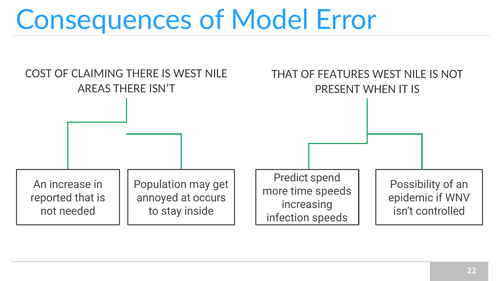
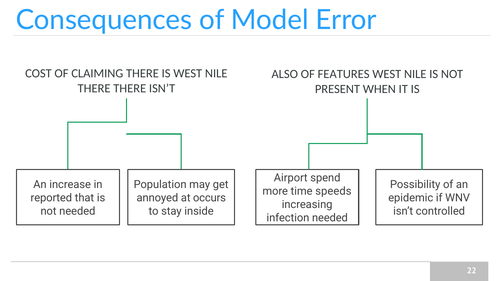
THAT: THAT -> ALSO (285, 74)
AREAS: AREAS -> THERE (94, 88)
Predict: Predict -> Airport (291, 178)
infection speeds: speeds -> needed (330, 218)
